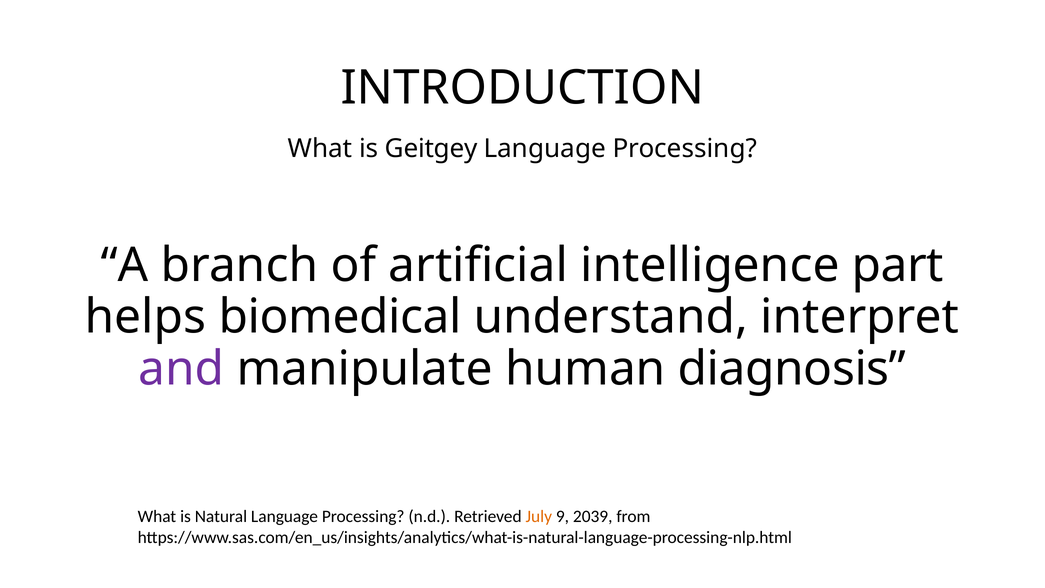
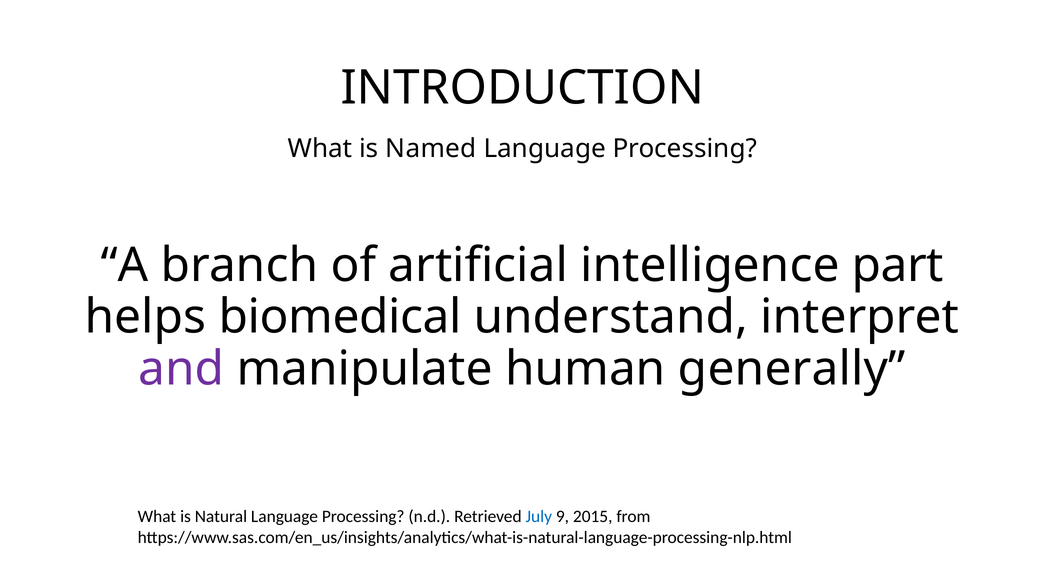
Geitgey: Geitgey -> Named (431, 148)
diagnosis: diagnosis -> generally (792, 369)
July colour: orange -> blue (539, 516)
2039: 2039 -> 2015 (593, 516)
